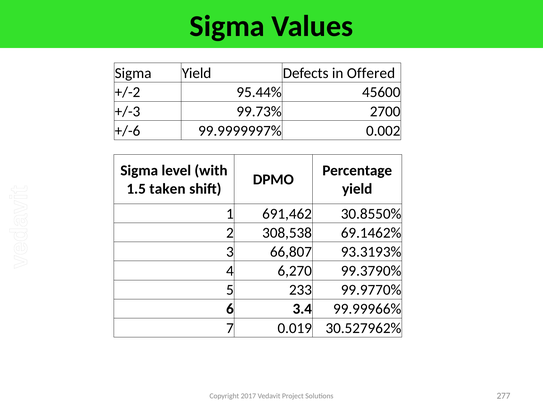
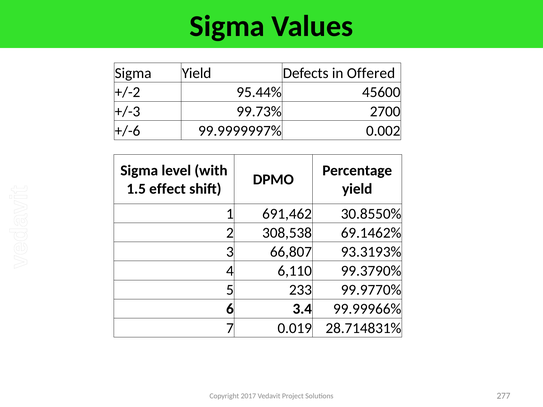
taken: taken -> effect (168, 189)
6,270: 6,270 -> 6,110 (295, 271)
30.527962%: 30.527962% -> 28.714831% (363, 328)
